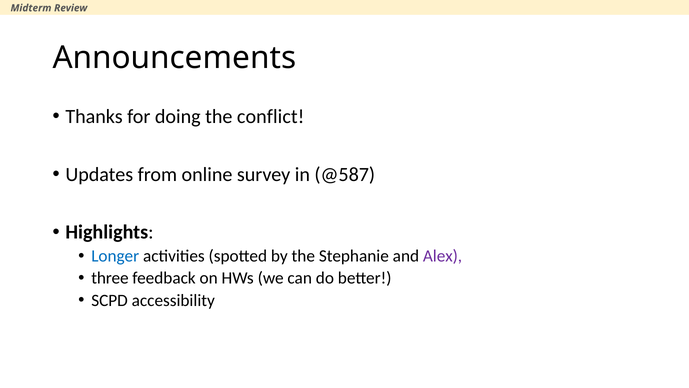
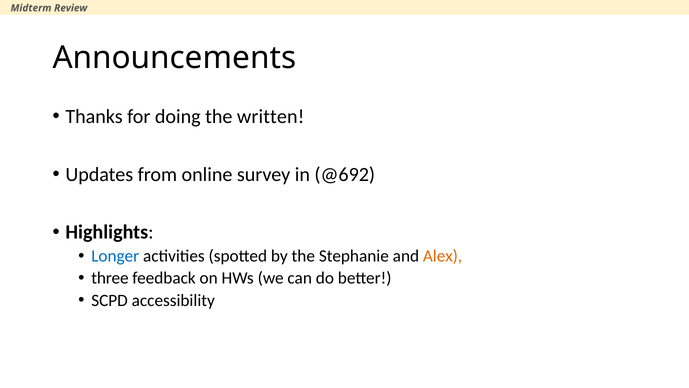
conflict: conflict -> written (271, 116)
@587: @587 -> @692 (345, 174)
Alex colour: purple -> orange (443, 256)
